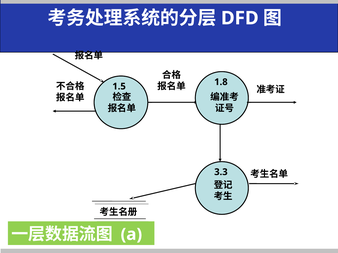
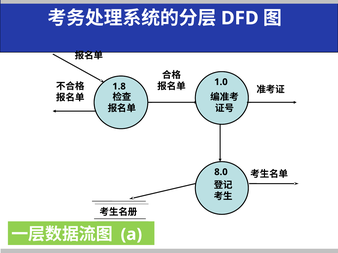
1.8: 1.8 -> 1.0 (221, 82)
1.5: 1.5 -> 1.8 (119, 87)
3.3: 3.3 -> 8.0 (221, 172)
